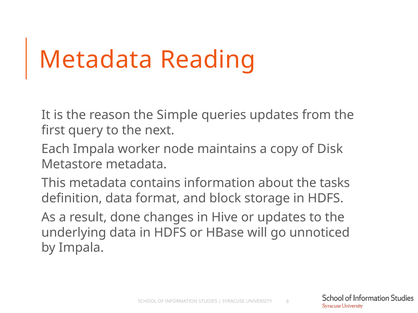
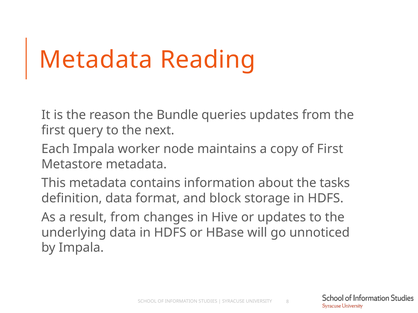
Simple: Simple -> Bundle (177, 115)
of Disk: Disk -> First (330, 149)
result done: done -> from (125, 218)
